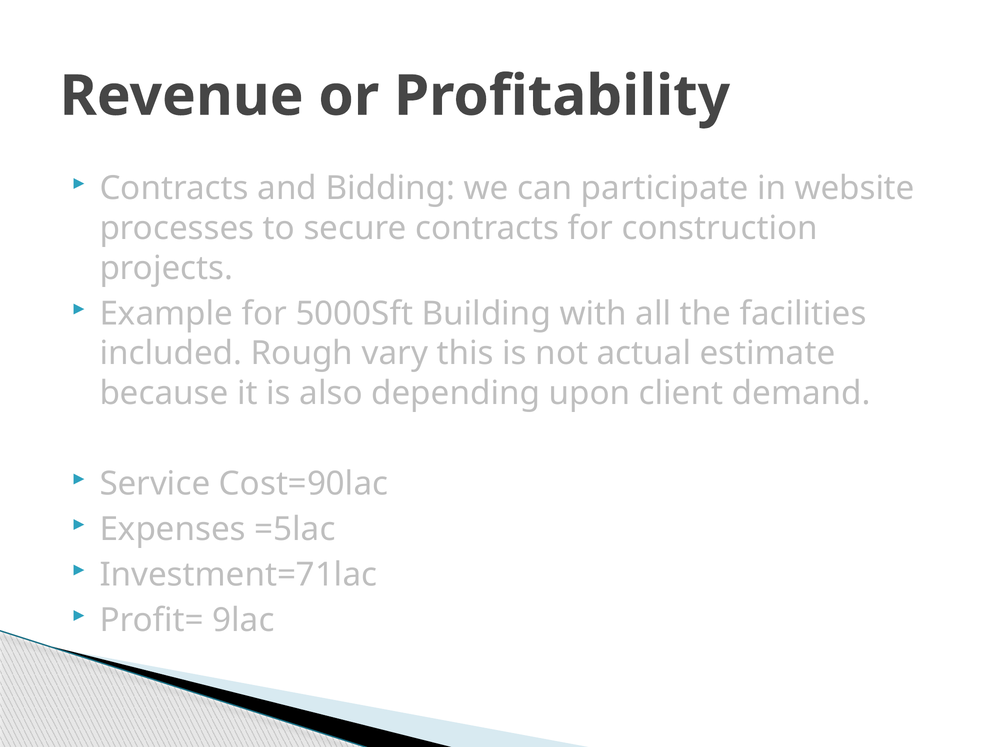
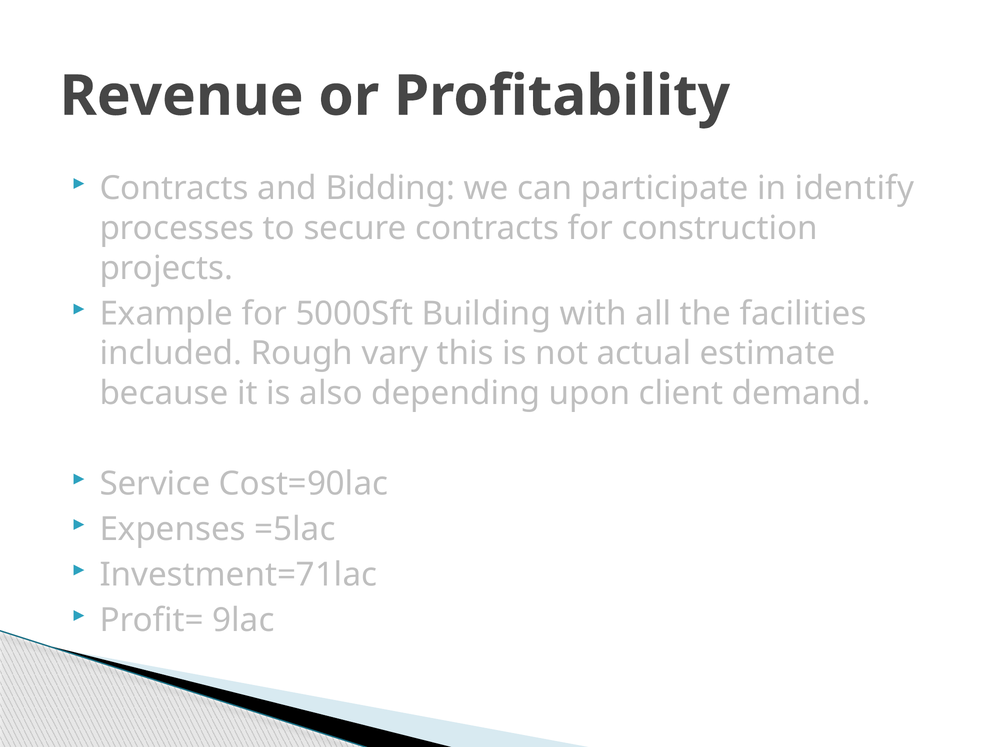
website: website -> identify (854, 189)
